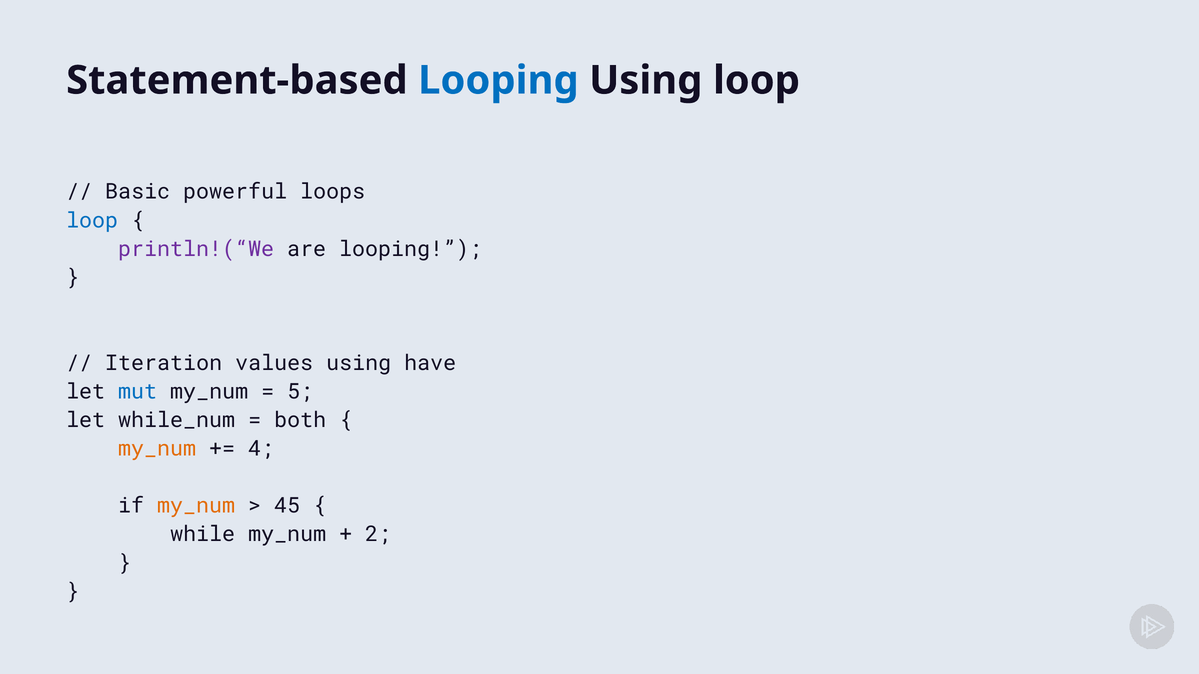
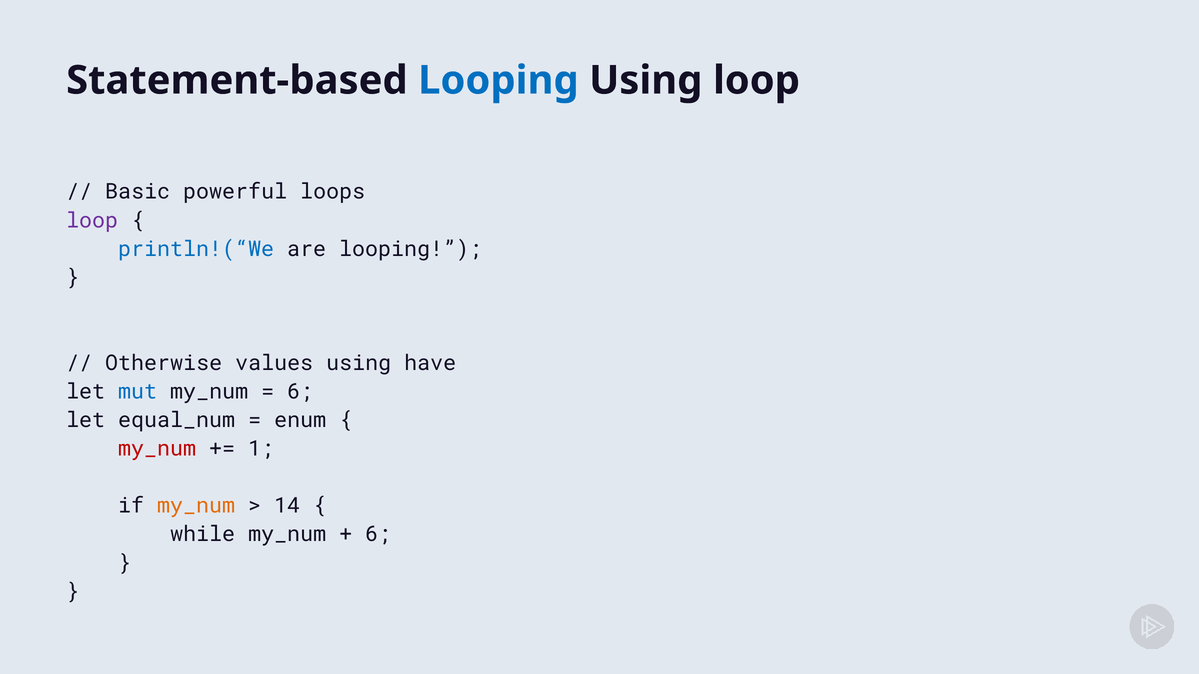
loop colour: blue -> purple (92, 221)
println!(“We colour: purple -> blue (196, 249)
Iteration: Iteration -> Otherwise (164, 363)
5: 5 -> 6 (300, 392)
while_num: while_num -> equal_num (177, 420)
both: both -> enum (300, 420)
my_num colour: orange -> red (157, 449)
4: 4 -> 1 (261, 449)
45: 45 -> 14 (287, 506)
2: 2 -> 6 (378, 535)
